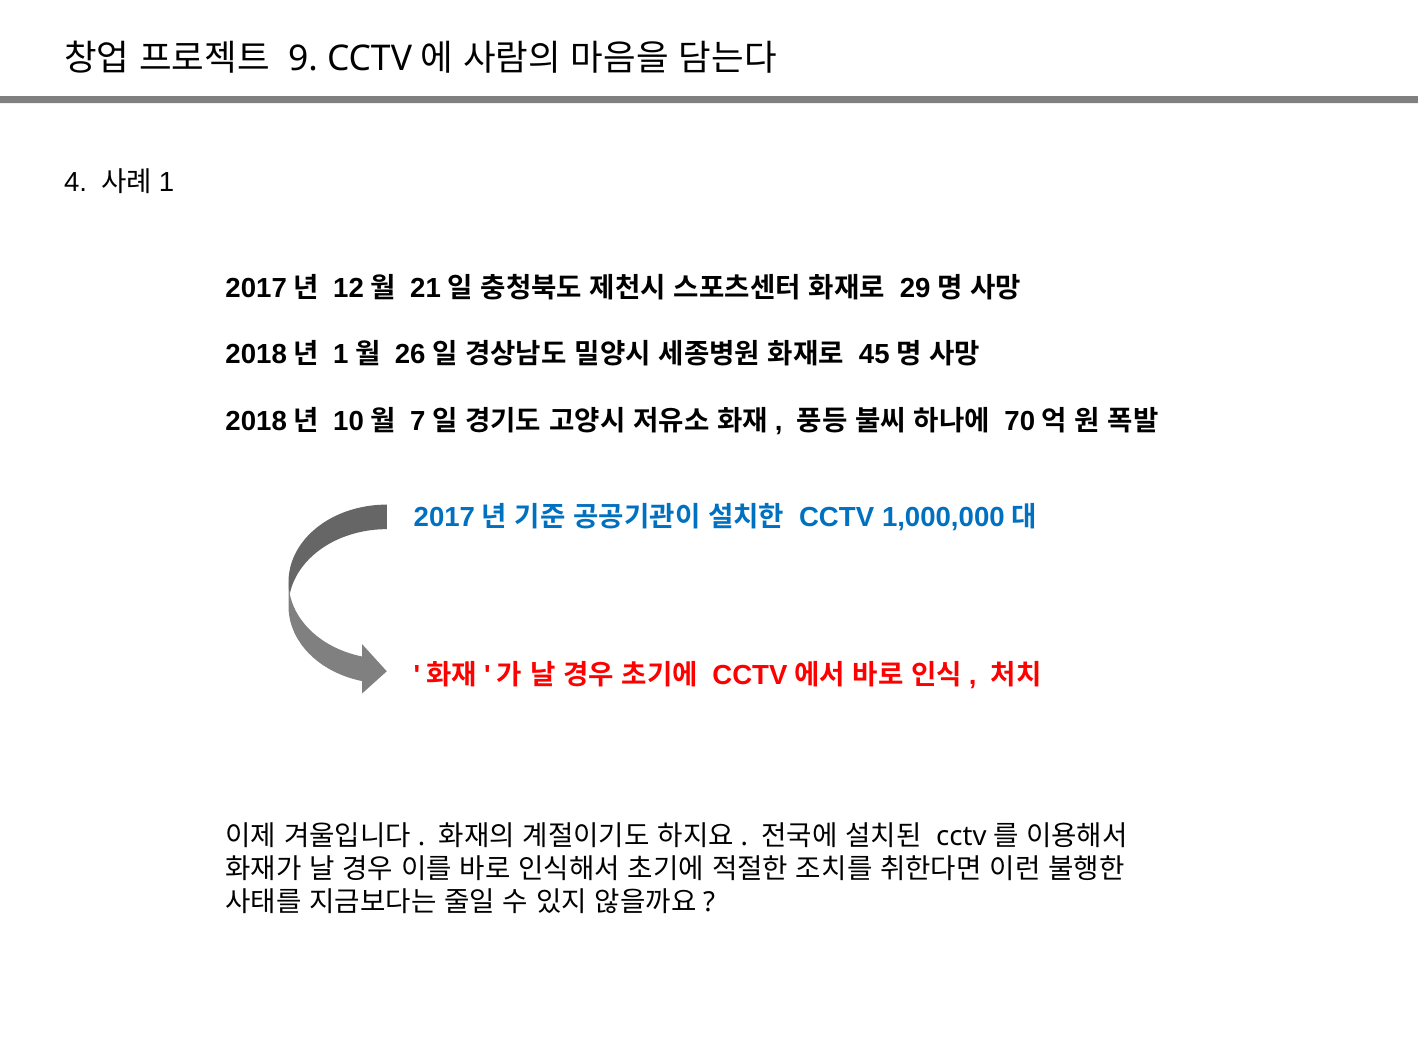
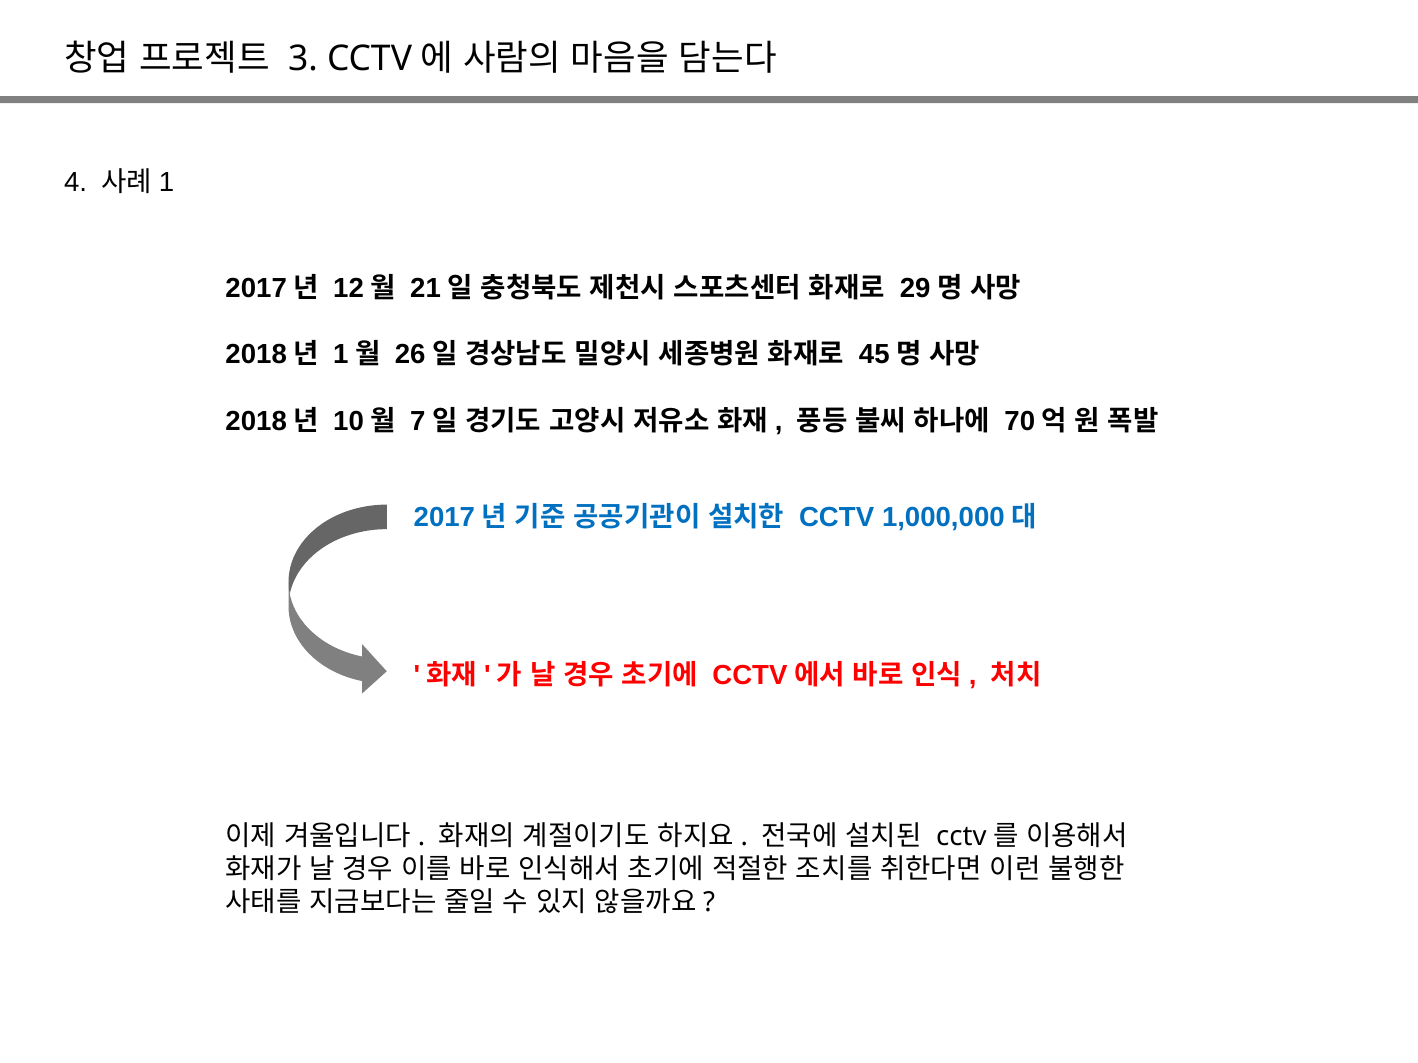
9: 9 -> 3 (303, 59)
